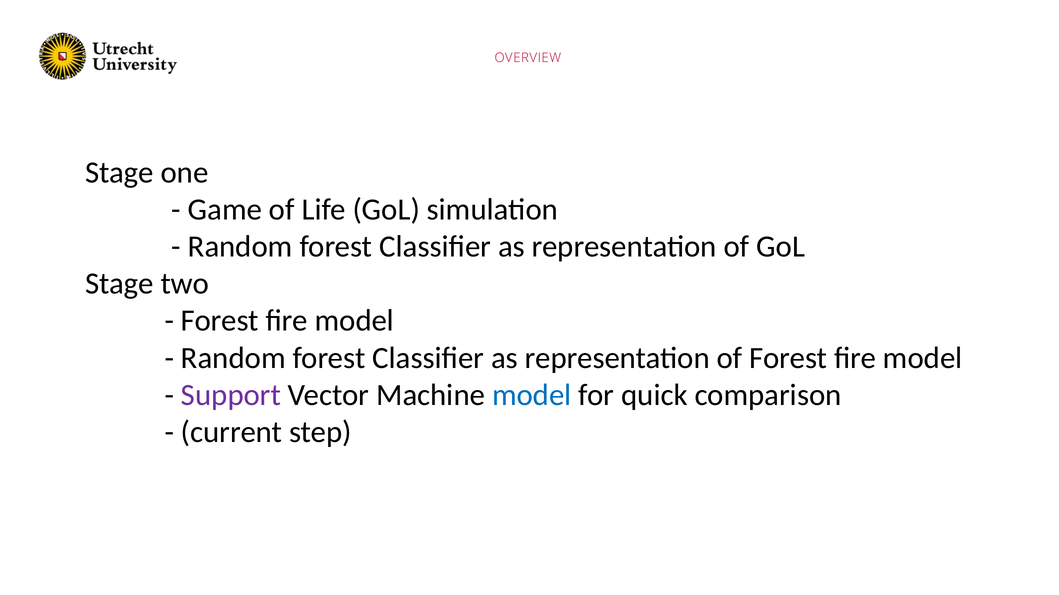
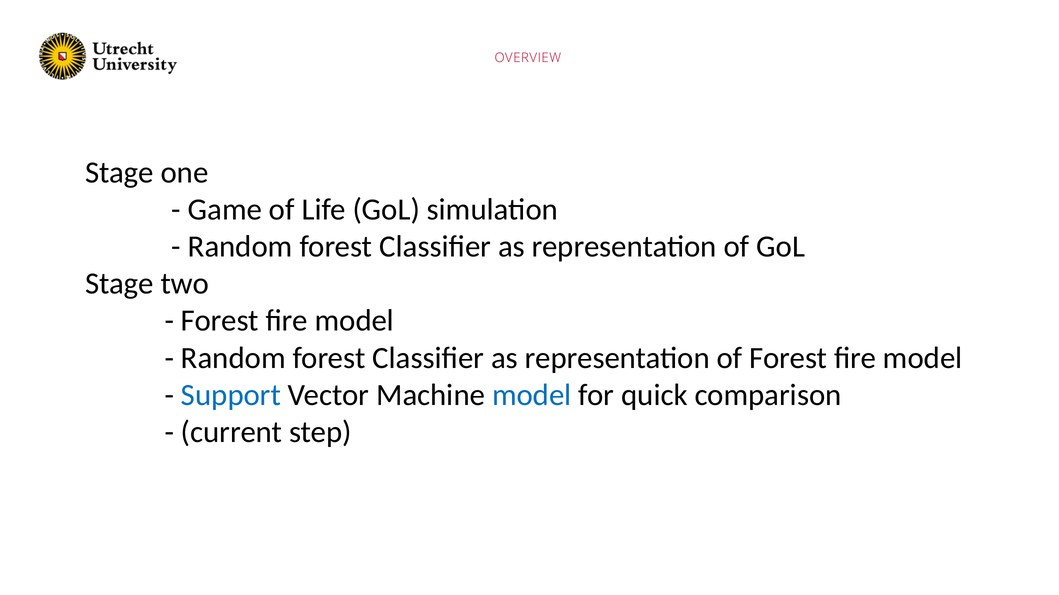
Support colour: purple -> blue (231, 395)
